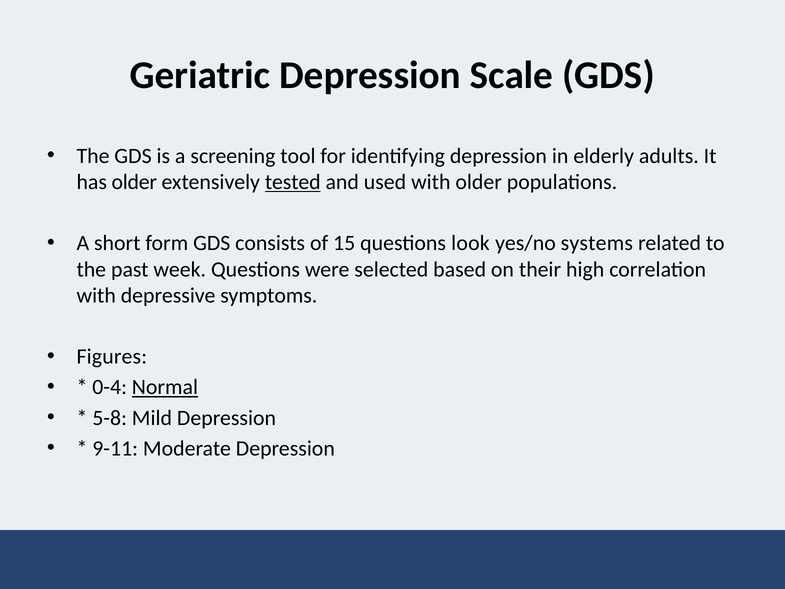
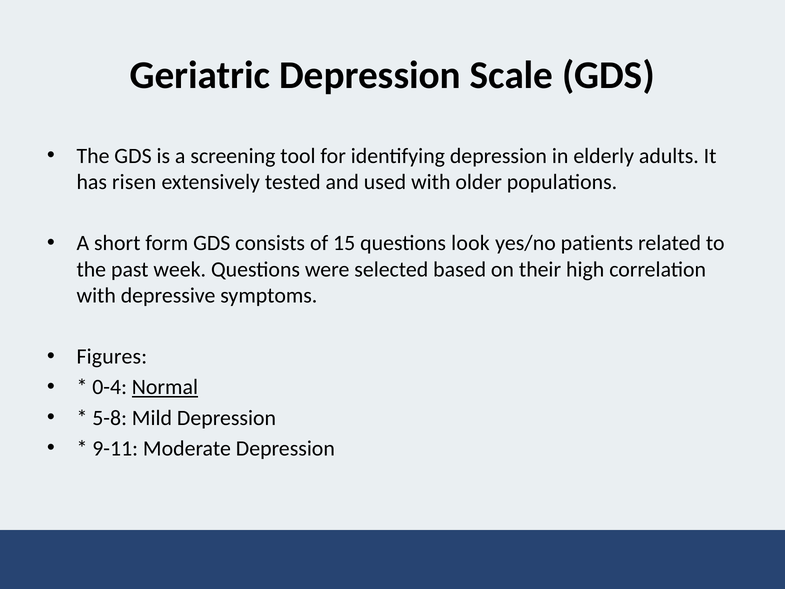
has older: older -> risen (134, 182)
tested underline: present -> none (293, 182)
systems: systems -> patients (597, 243)
